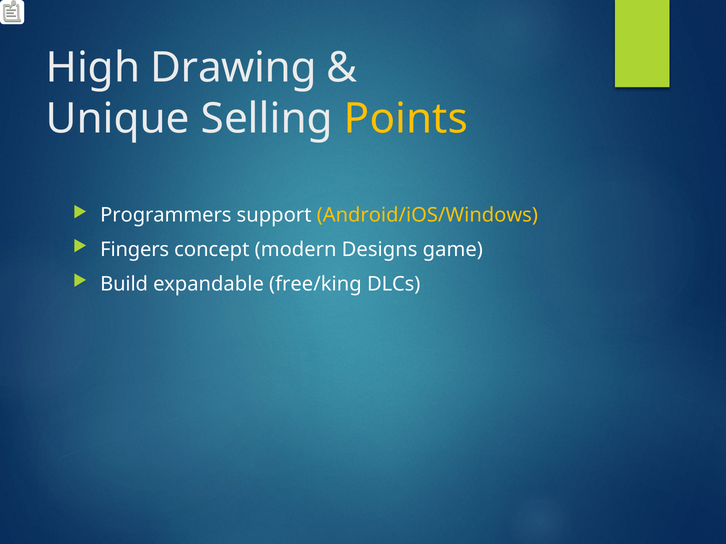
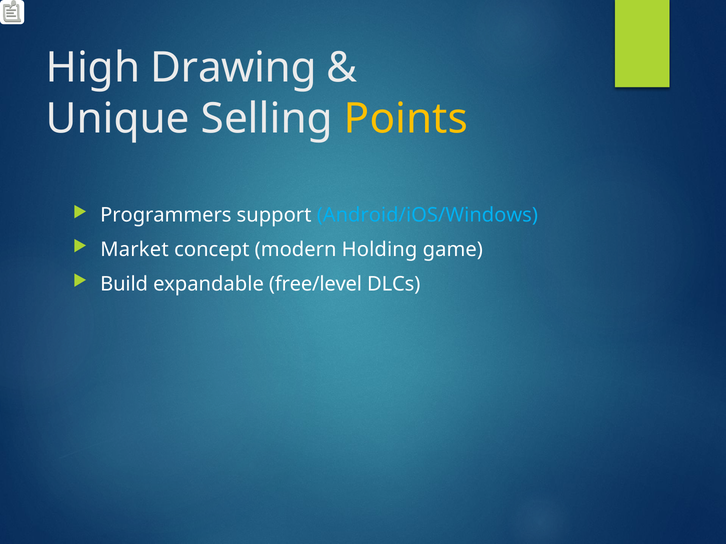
Android/iOS/Windows colour: yellow -> light blue (427, 215)
Fingers: Fingers -> Market (134, 250)
Designs: Designs -> Holding (380, 250)
free/king: free/king -> free/level (315, 284)
